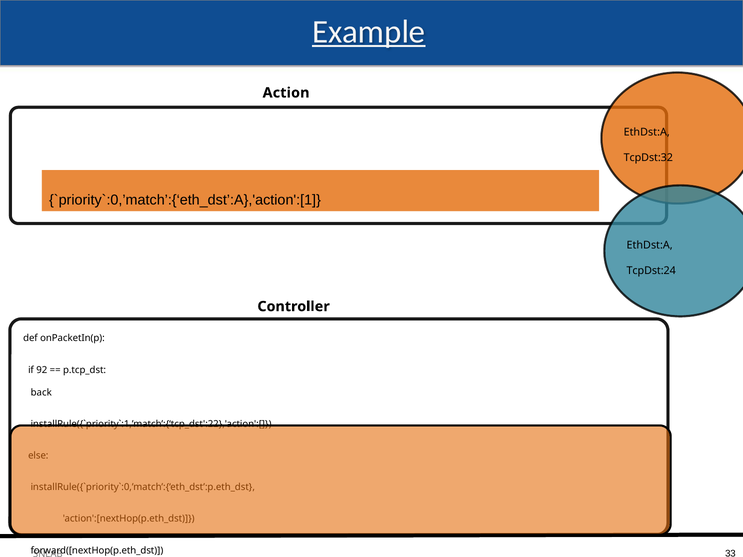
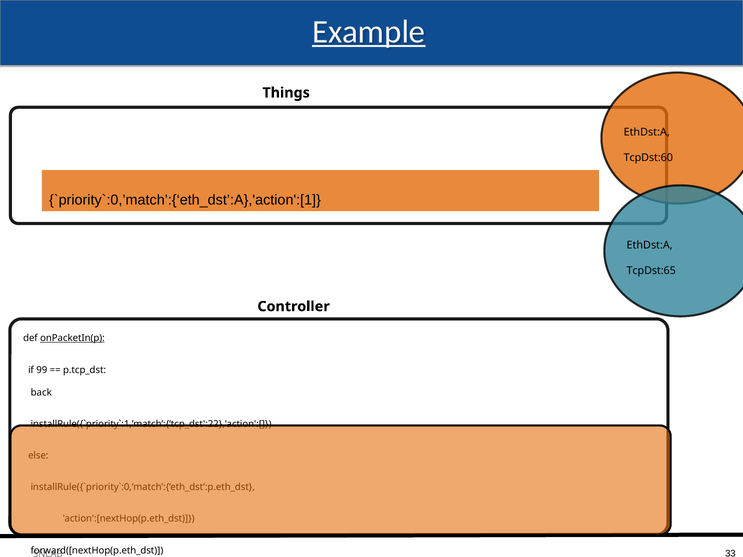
Action: Action -> Things (286, 93)
TcpDst:32: TcpDst:32 -> TcpDst:60 (648, 158)
TcpDst:24: TcpDst:24 -> TcpDst:65 (651, 271)
onPacketIn(p underline: none -> present (72, 338)
92: 92 -> 99 (42, 370)
